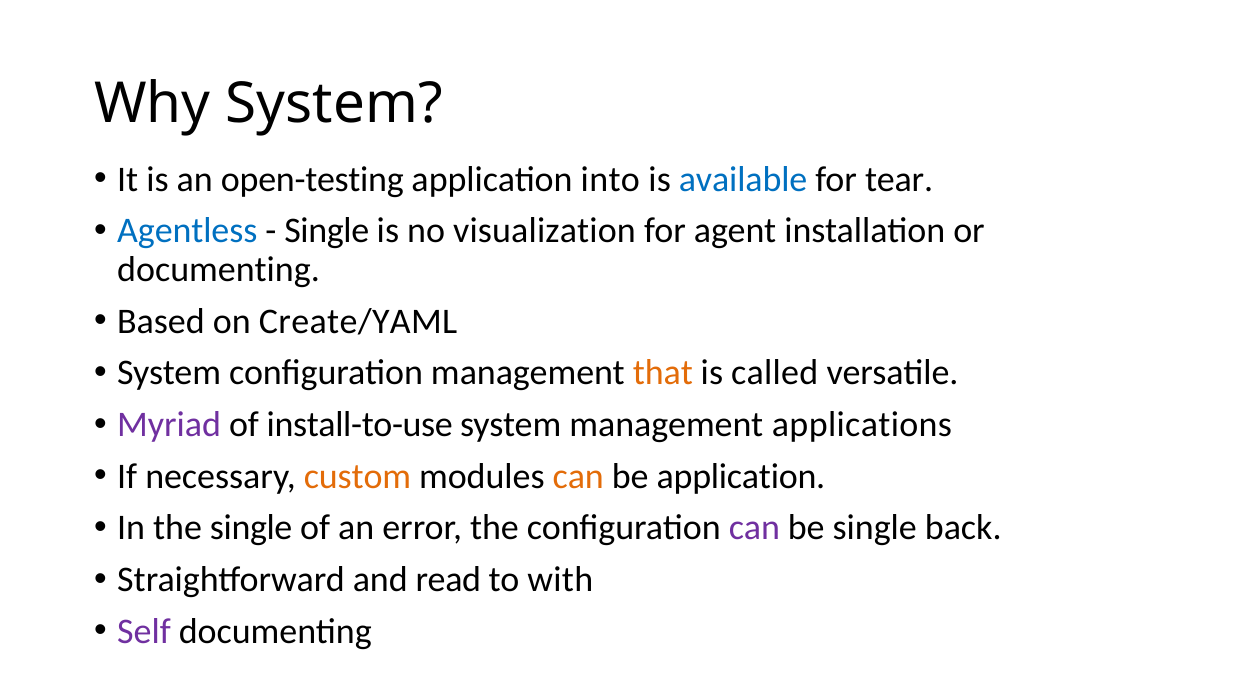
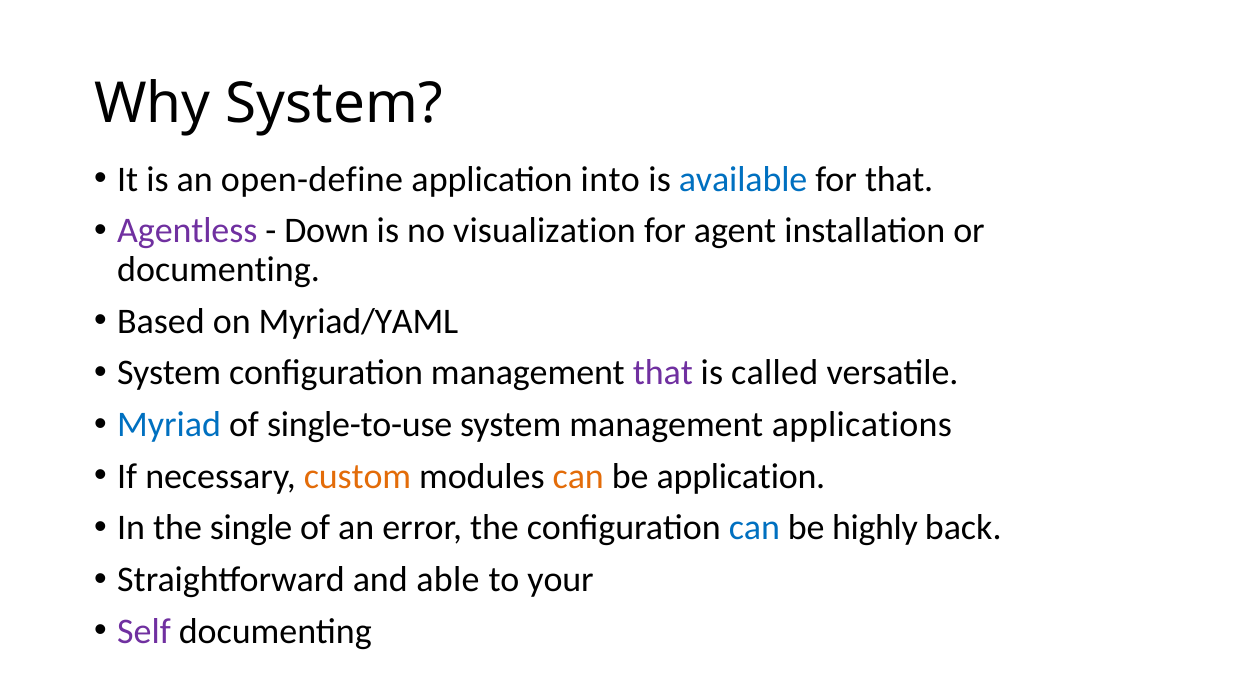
open-testing: open-testing -> open-define (312, 179)
for tear: tear -> that (899, 179)
Agentless colour: blue -> purple (187, 231)
Single: Single -> Down (327, 231)
Create/YAML: Create/YAML -> Myriad/YAML (358, 321)
that colour: orange -> purple (663, 373)
Myriad colour: purple -> blue (169, 425)
install-to-use: install-to-use -> single-to-use (360, 425)
can colour: purple -> blue (754, 528)
be single: single -> highly (875, 528)
read: read -> able (448, 580)
with: with -> your (560, 580)
